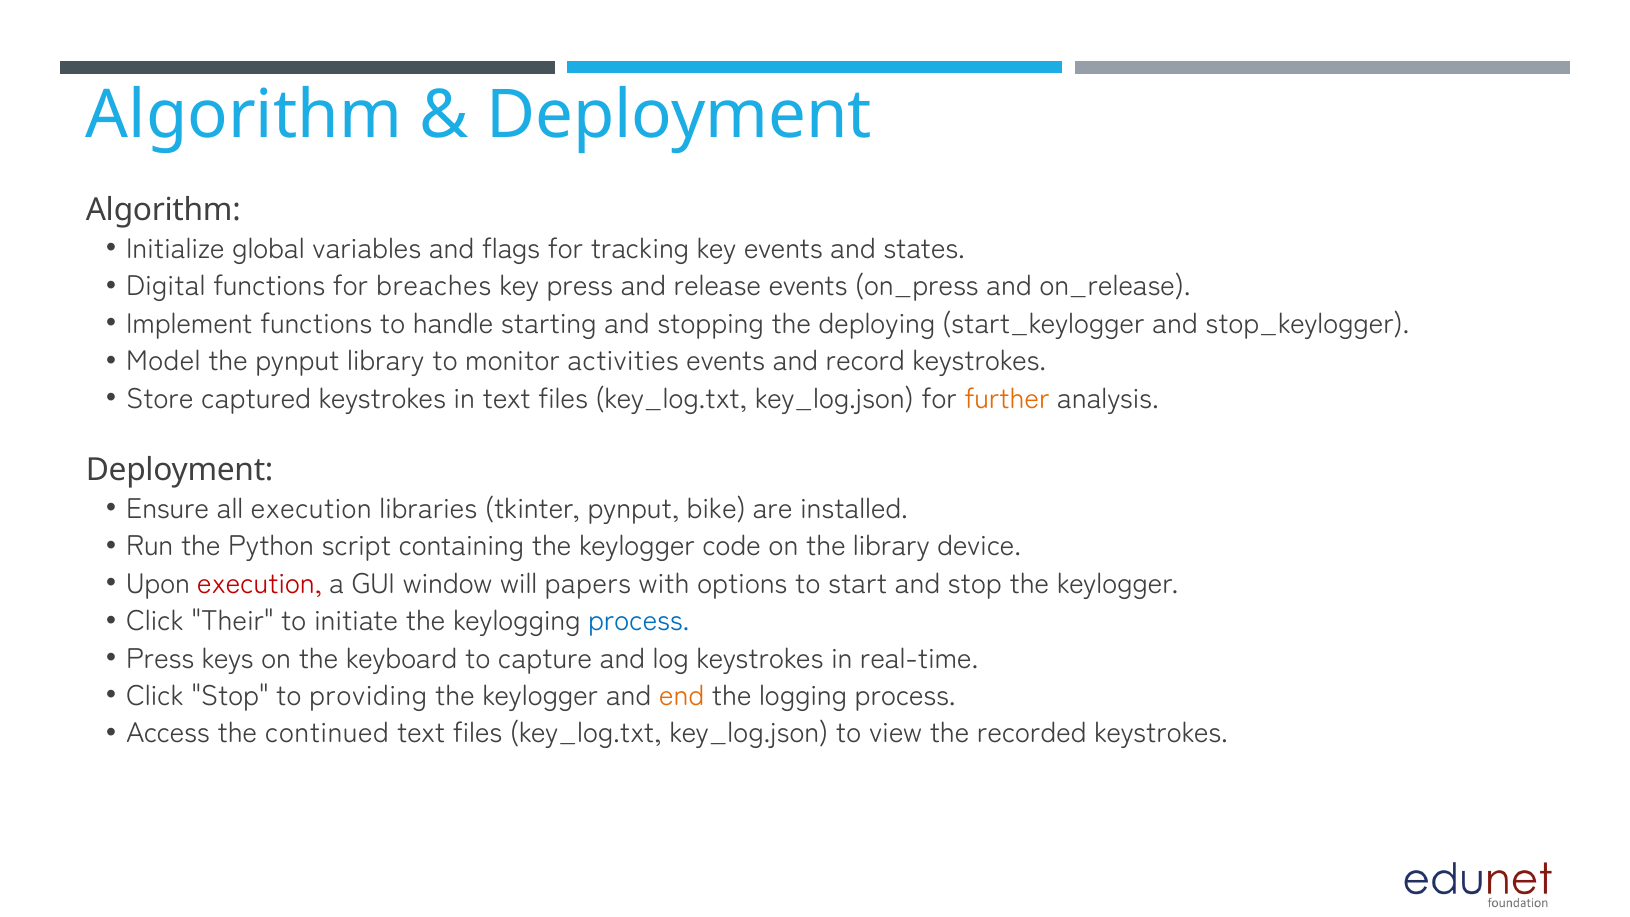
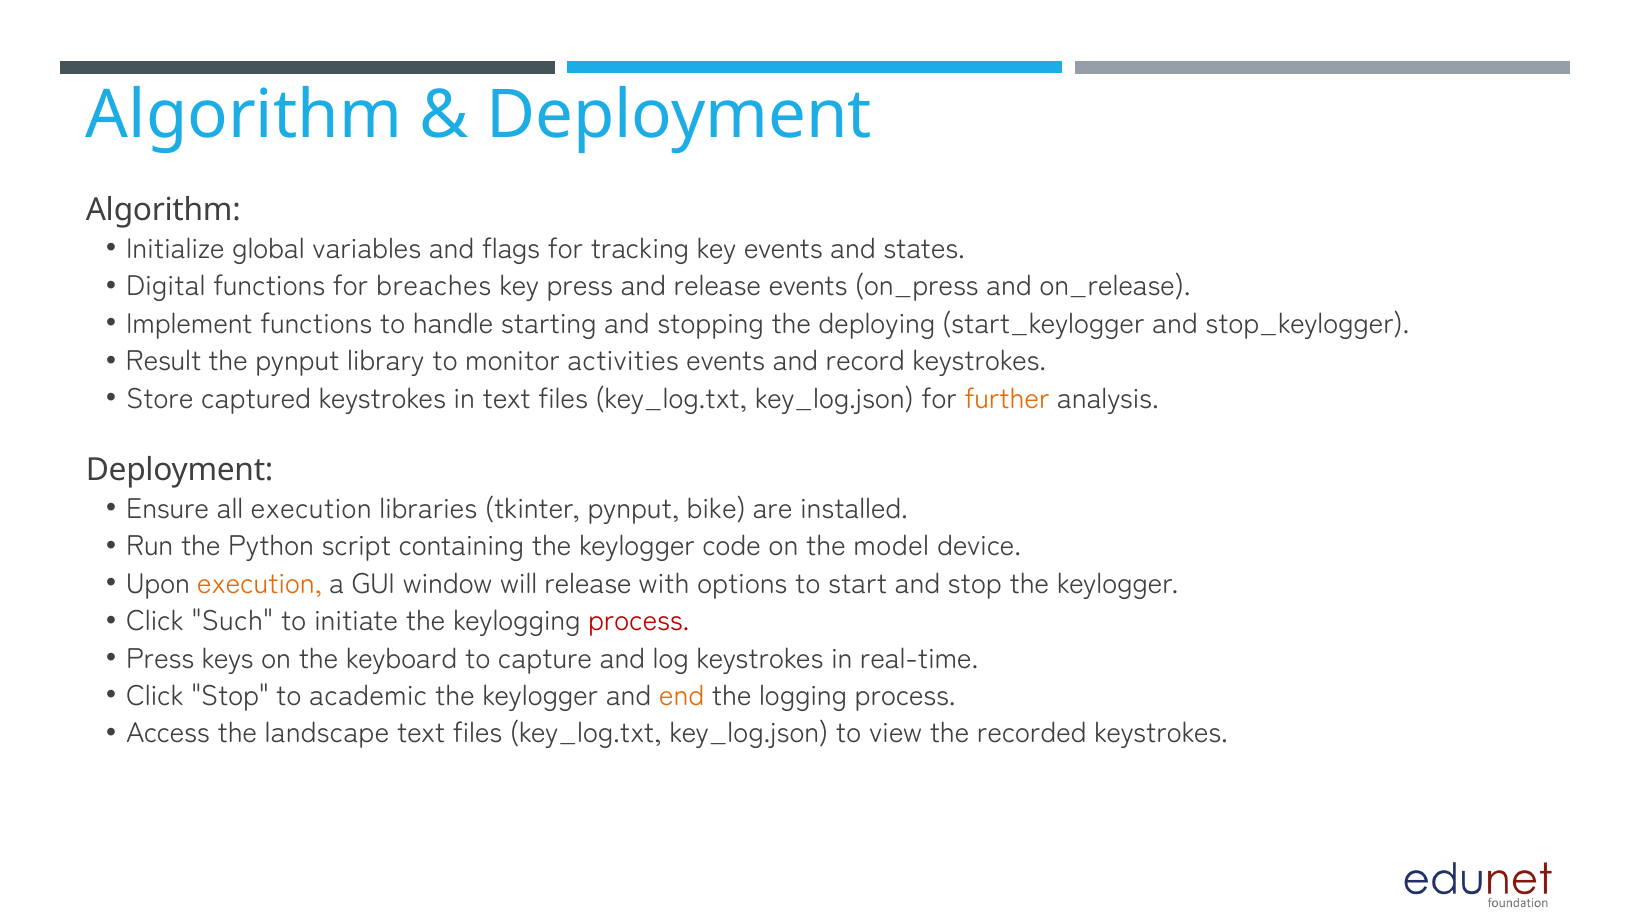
Model: Model -> Result (164, 361)
the library: library -> model (891, 547)
execution colour: red -> orange (260, 584)
will papers: papers -> release (588, 584)
Their: Their -> Such (232, 621)
process colour: blue -> red (639, 621)
providing: providing -> academic (368, 696)
continued: continued -> landscape (327, 733)
